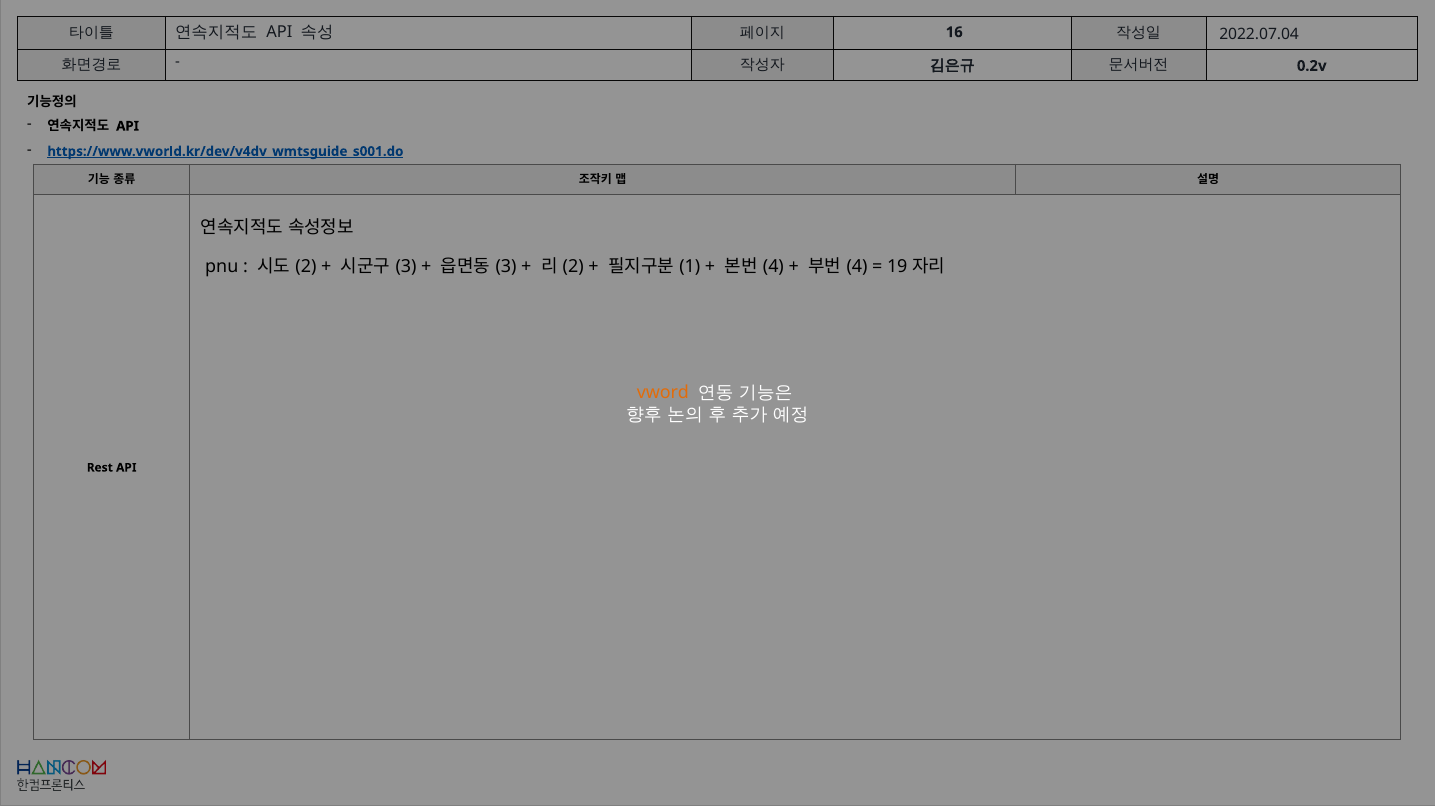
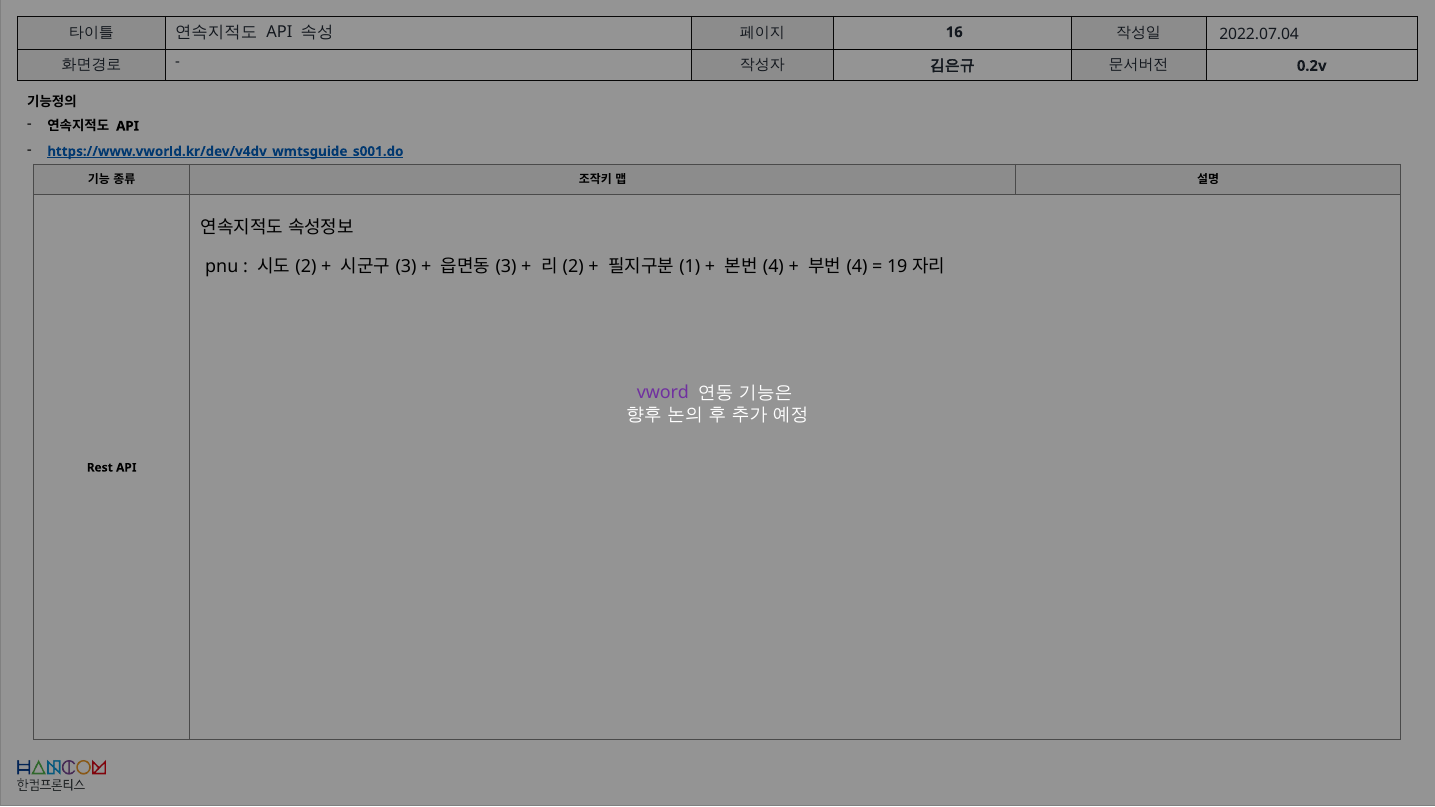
vword colour: orange -> purple (663, 393)
